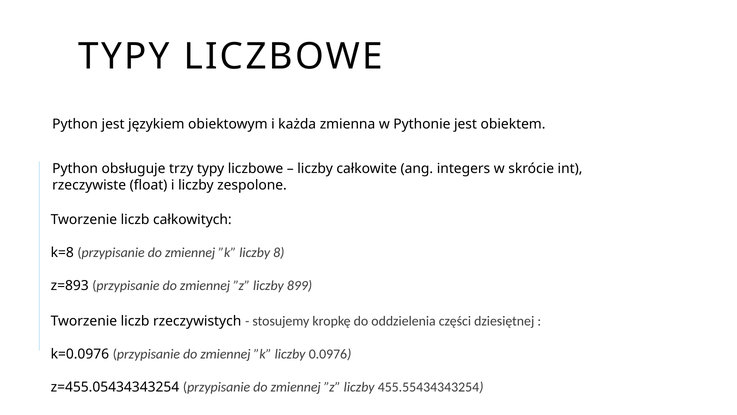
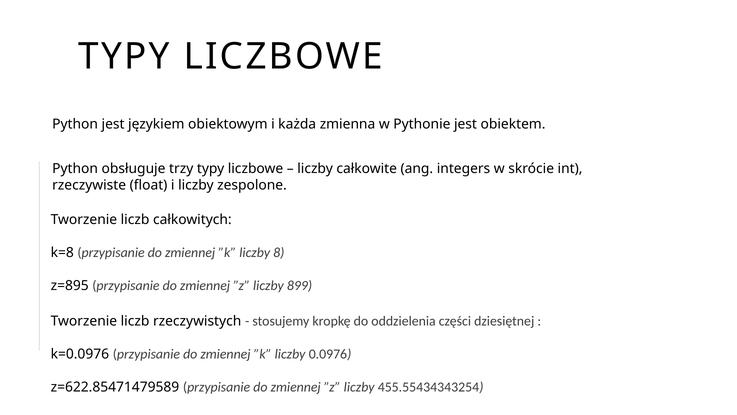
z=893: z=893 -> z=895 (70, 286)
z=455.05434343254: z=455.05434343254 -> z=622.85471479589 (115, 387)
